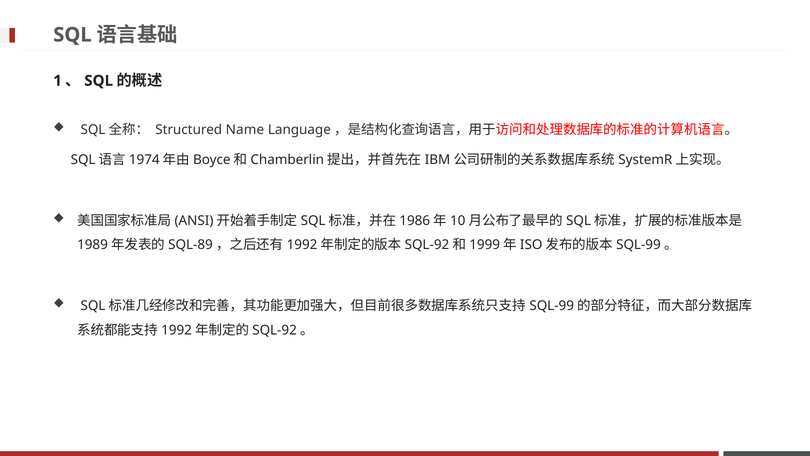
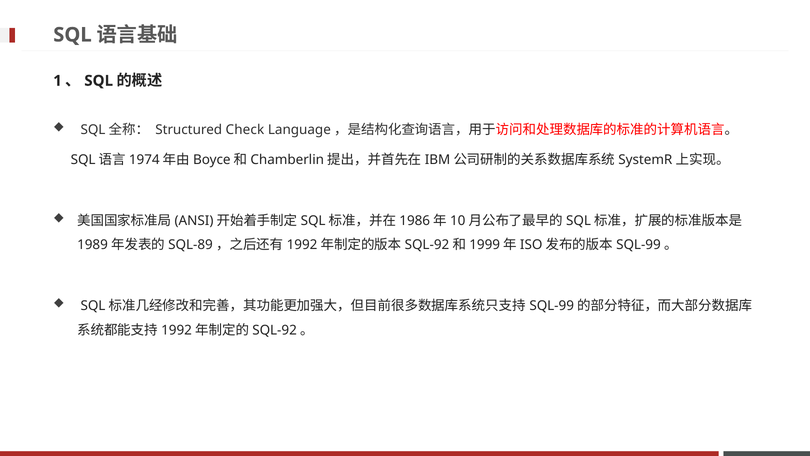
Name: Name -> Check (245, 129)
